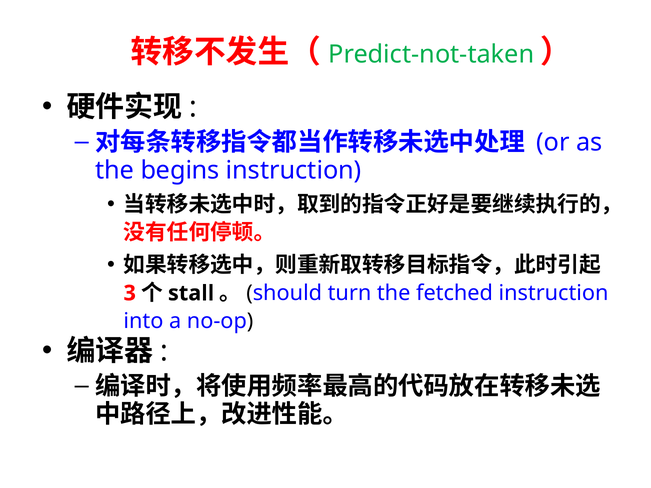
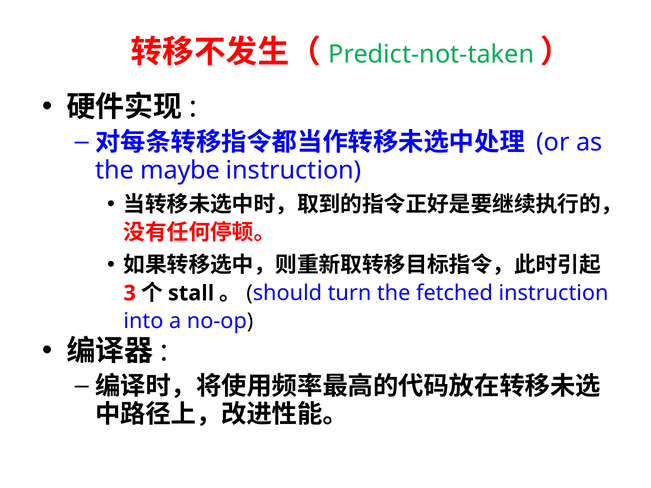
begins: begins -> maybe (180, 171)
